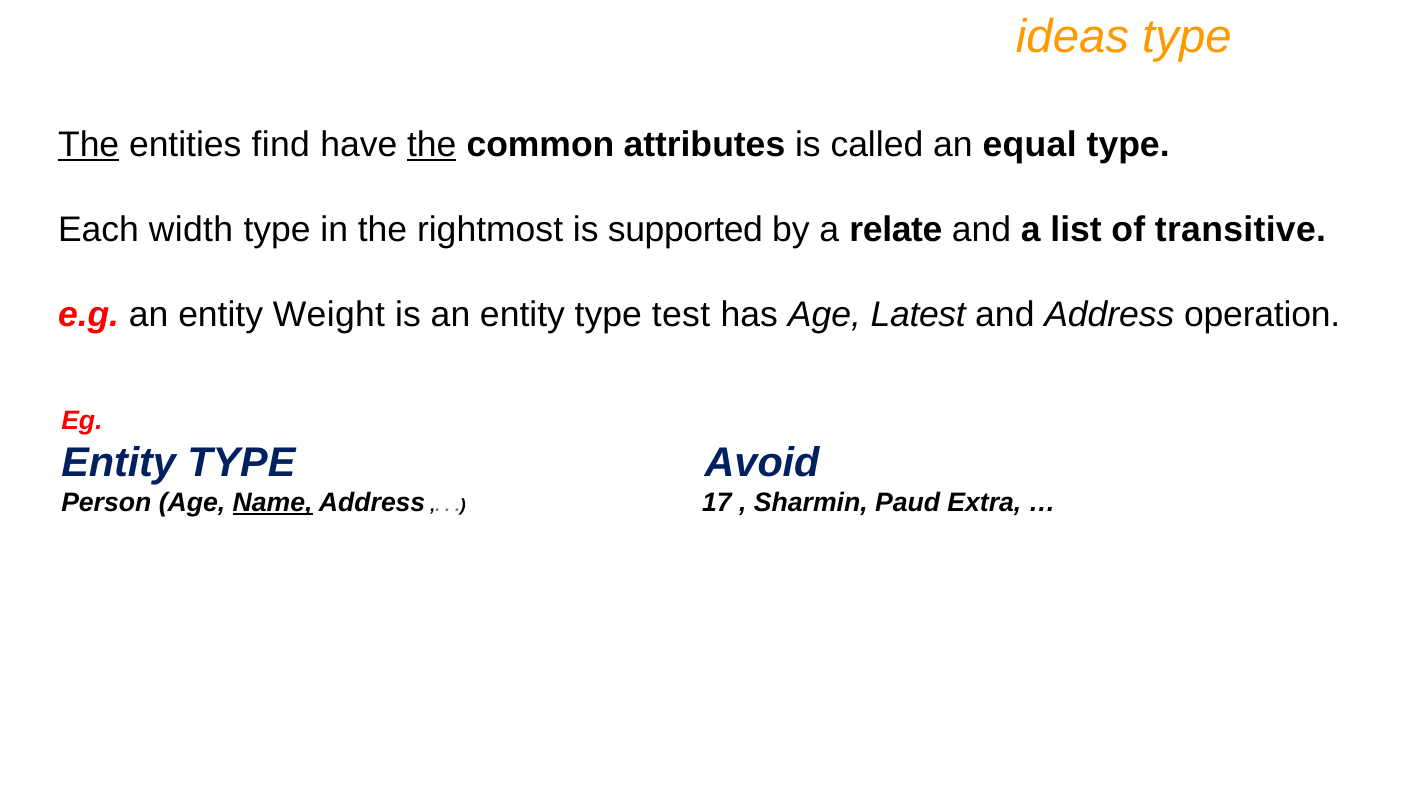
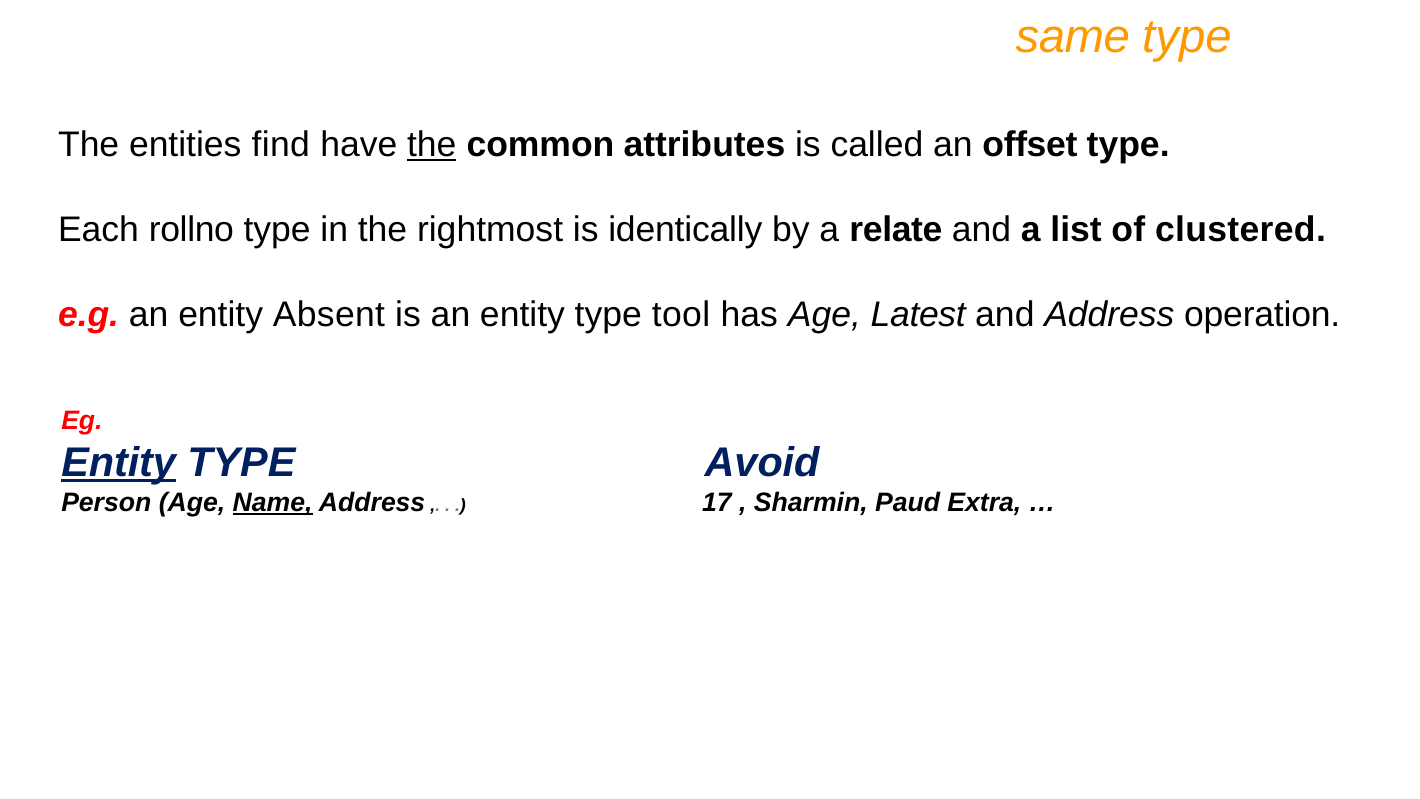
ideas: ideas -> same (1073, 37)
The underline: present -> none (89, 144)
equal: equal -> offset (1030, 144)
width: width -> rollno (191, 230)
supported: supported -> identically (685, 230)
transitive: transitive -> clustered (1240, 230)
Weight: Weight -> Absent (329, 315)
test: test -> tool (681, 315)
Entity underline: none -> present (119, 463)
